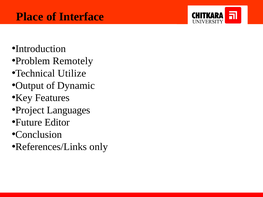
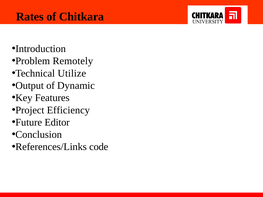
Place: Place -> Rates (30, 17)
Interface: Interface -> Chitkara (82, 17)
Languages: Languages -> Efficiency (68, 110)
only: only -> code (99, 147)
